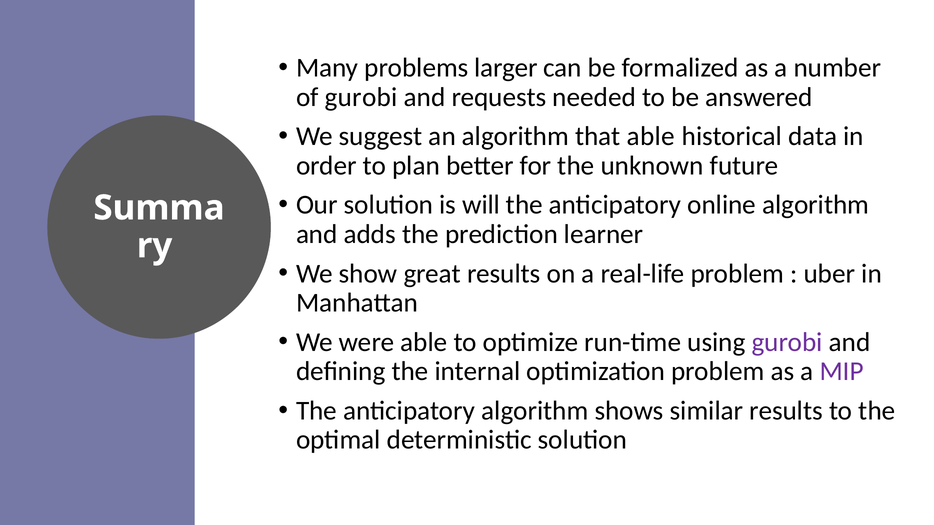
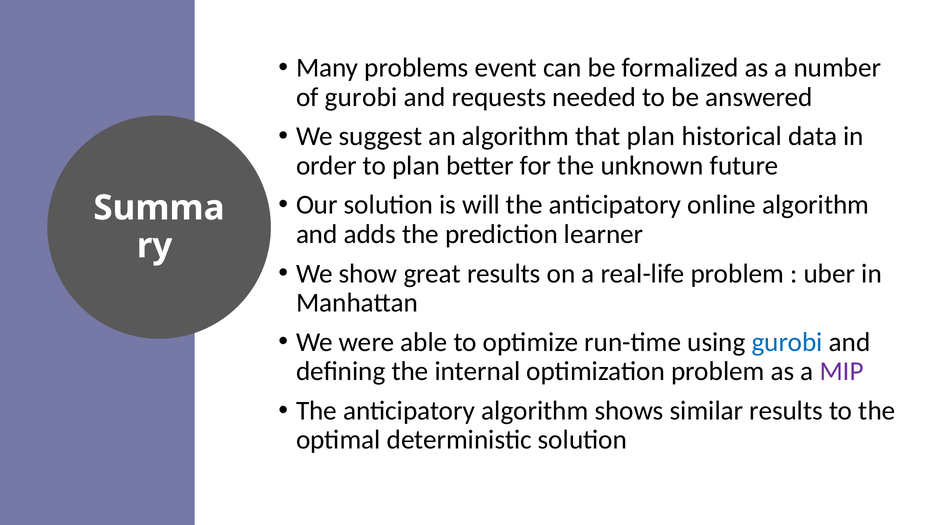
larger: larger -> event (506, 68)
that able: able -> plan (651, 137)
gurobi colour: purple -> blue (787, 342)
